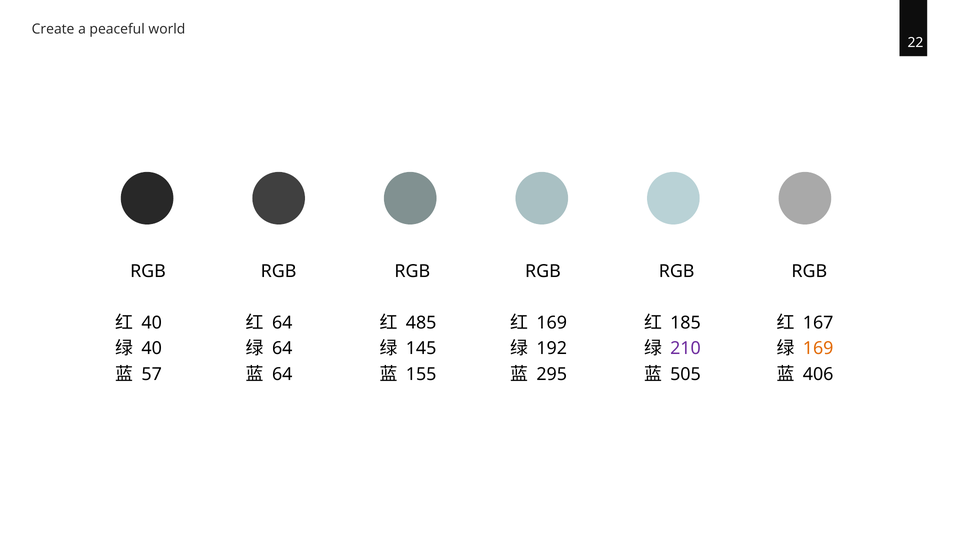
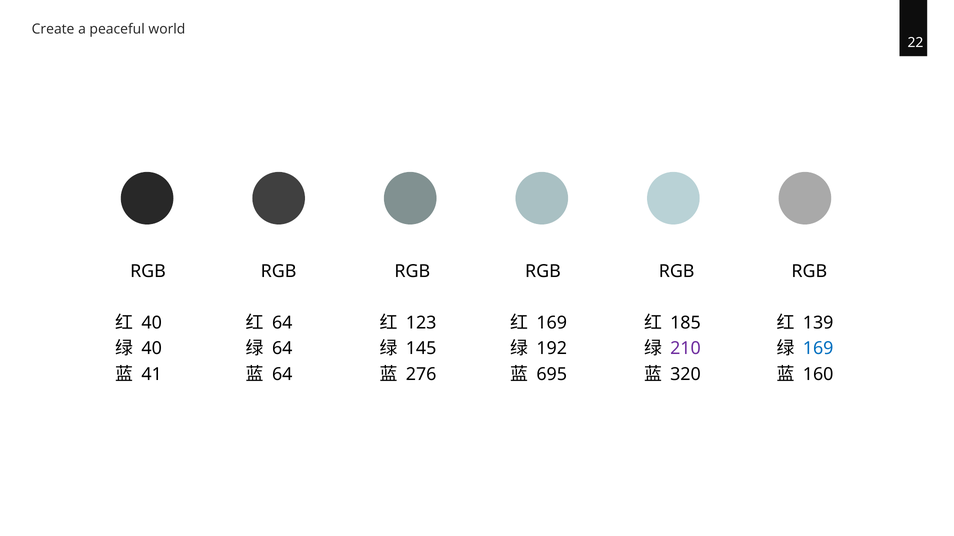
485: 485 -> 123 (421, 323)
167: 167 -> 139 (818, 323)
169 colour: orange -> blue (818, 349)
57: 57 -> 41 (152, 375)
155: 155 -> 276 (421, 375)
295: 295 -> 695 (552, 375)
505: 505 -> 320 (685, 375)
406: 406 -> 160 (818, 375)
